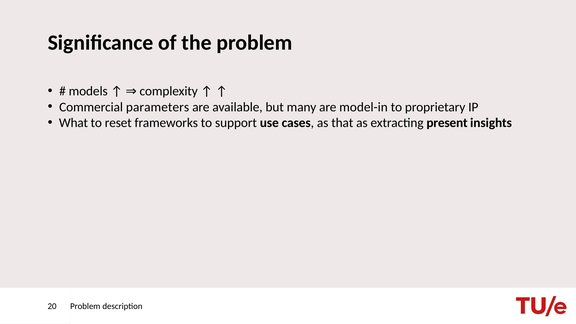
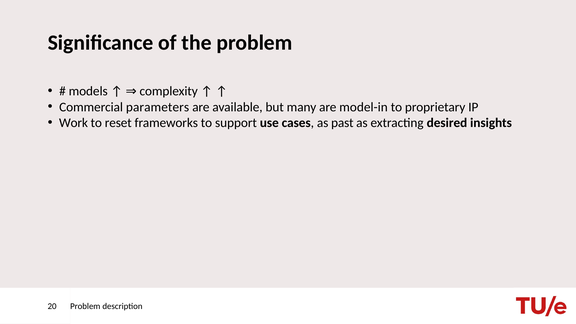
What: What -> Work (73, 123)
that: that -> past (342, 123)
present: present -> desired (447, 123)
